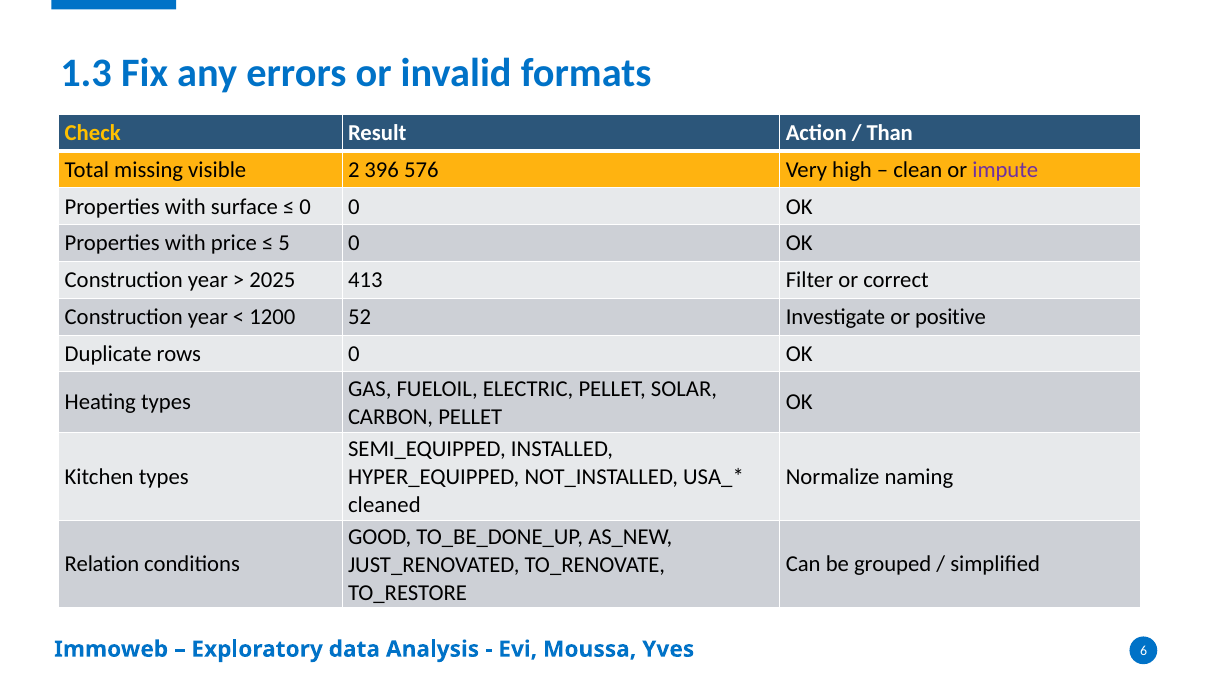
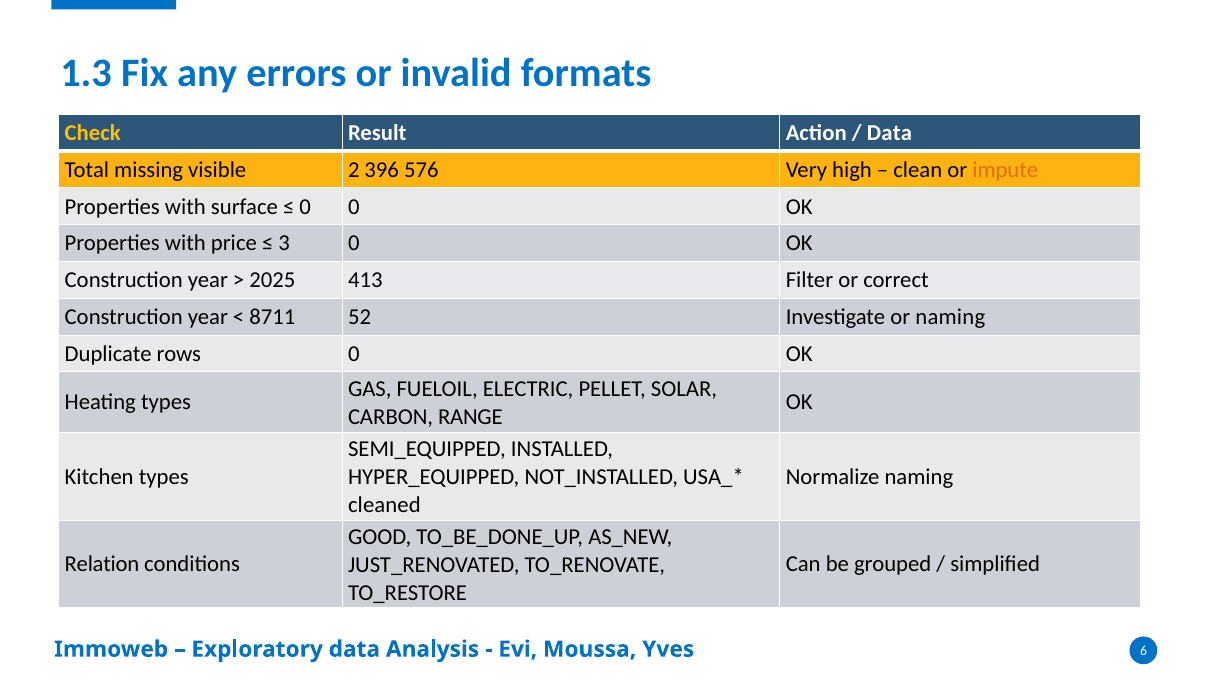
Than: Than -> Data (890, 133)
impute colour: purple -> orange (1005, 170)
5: 5 -> 3 (284, 243)
1200: 1200 -> 8711 (272, 317)
or positive: positive -> naming (950, 317)
CARBON PELLET: PELLET -> RANGE (470, 417)
